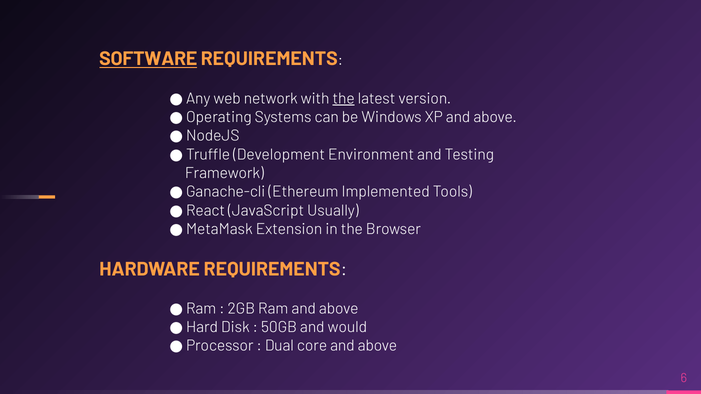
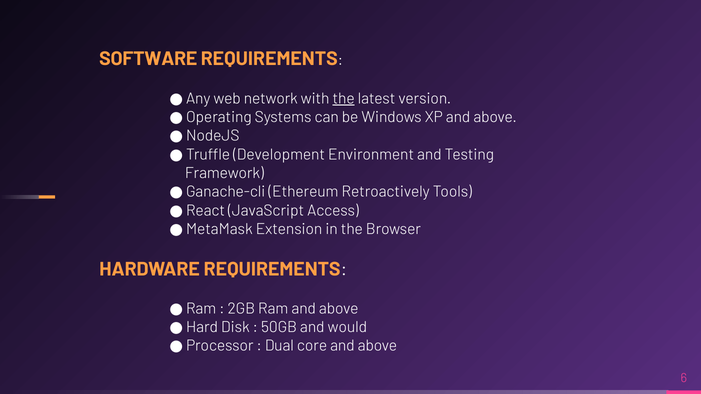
SOFTWARE underline: present -> none (148, 59)
Implemented: Implemented -> Retroactively (386, 192)
Usually: Usually -> Access (333, 211)
